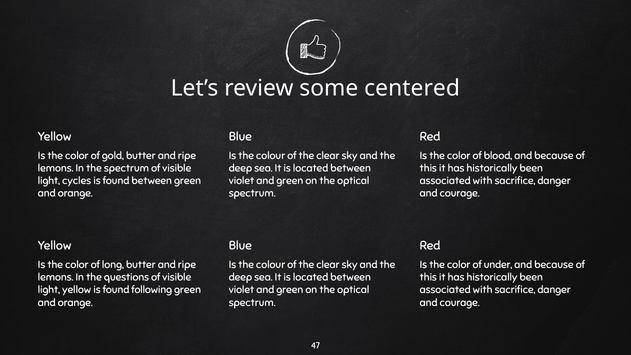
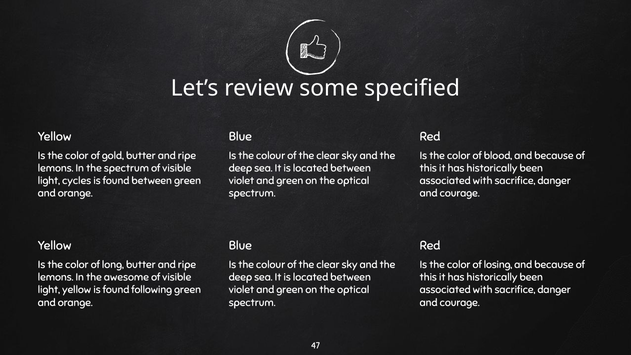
centered: centered -> specified (412, 88)
under: under -> losing (498, 265)
questions: questions -> awesome (126, 277)
